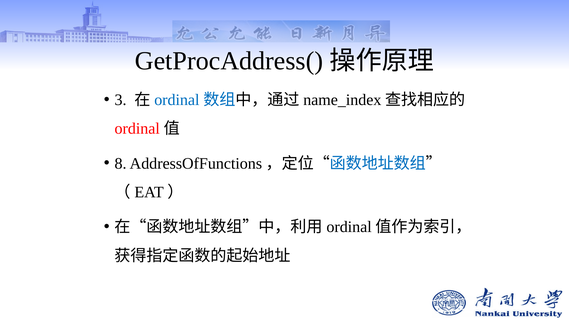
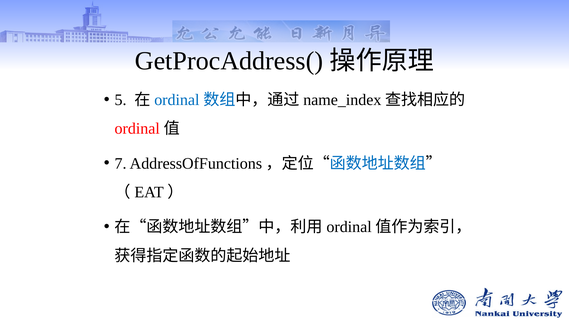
3: 3 -> 5 (121, 100)
8: 8 -> 7 (121, 163)
